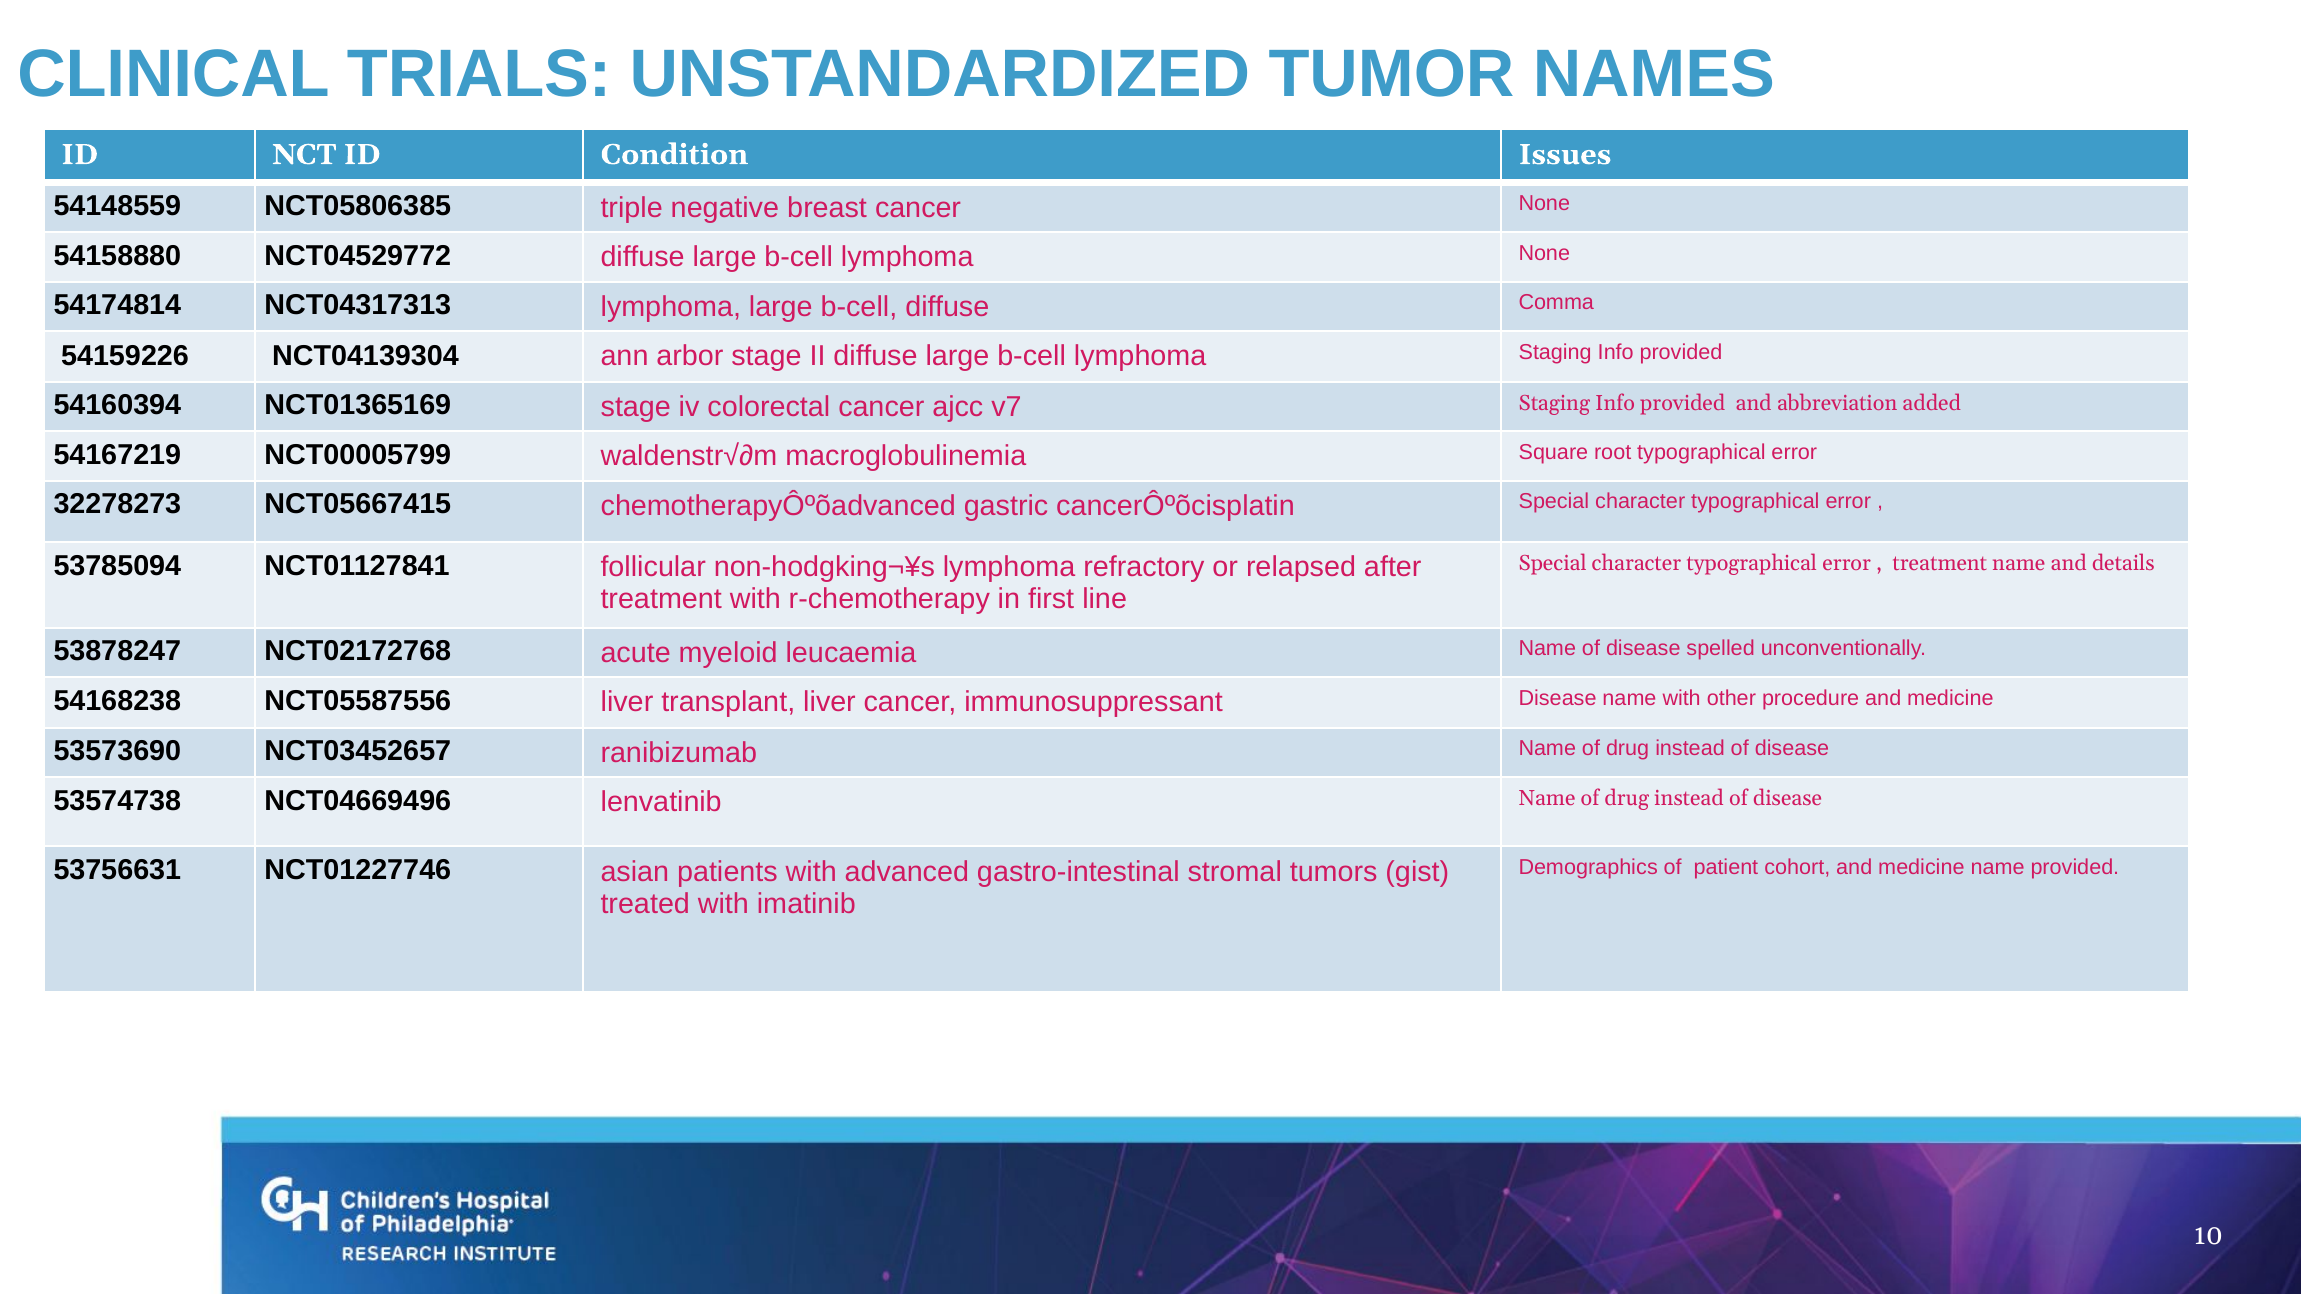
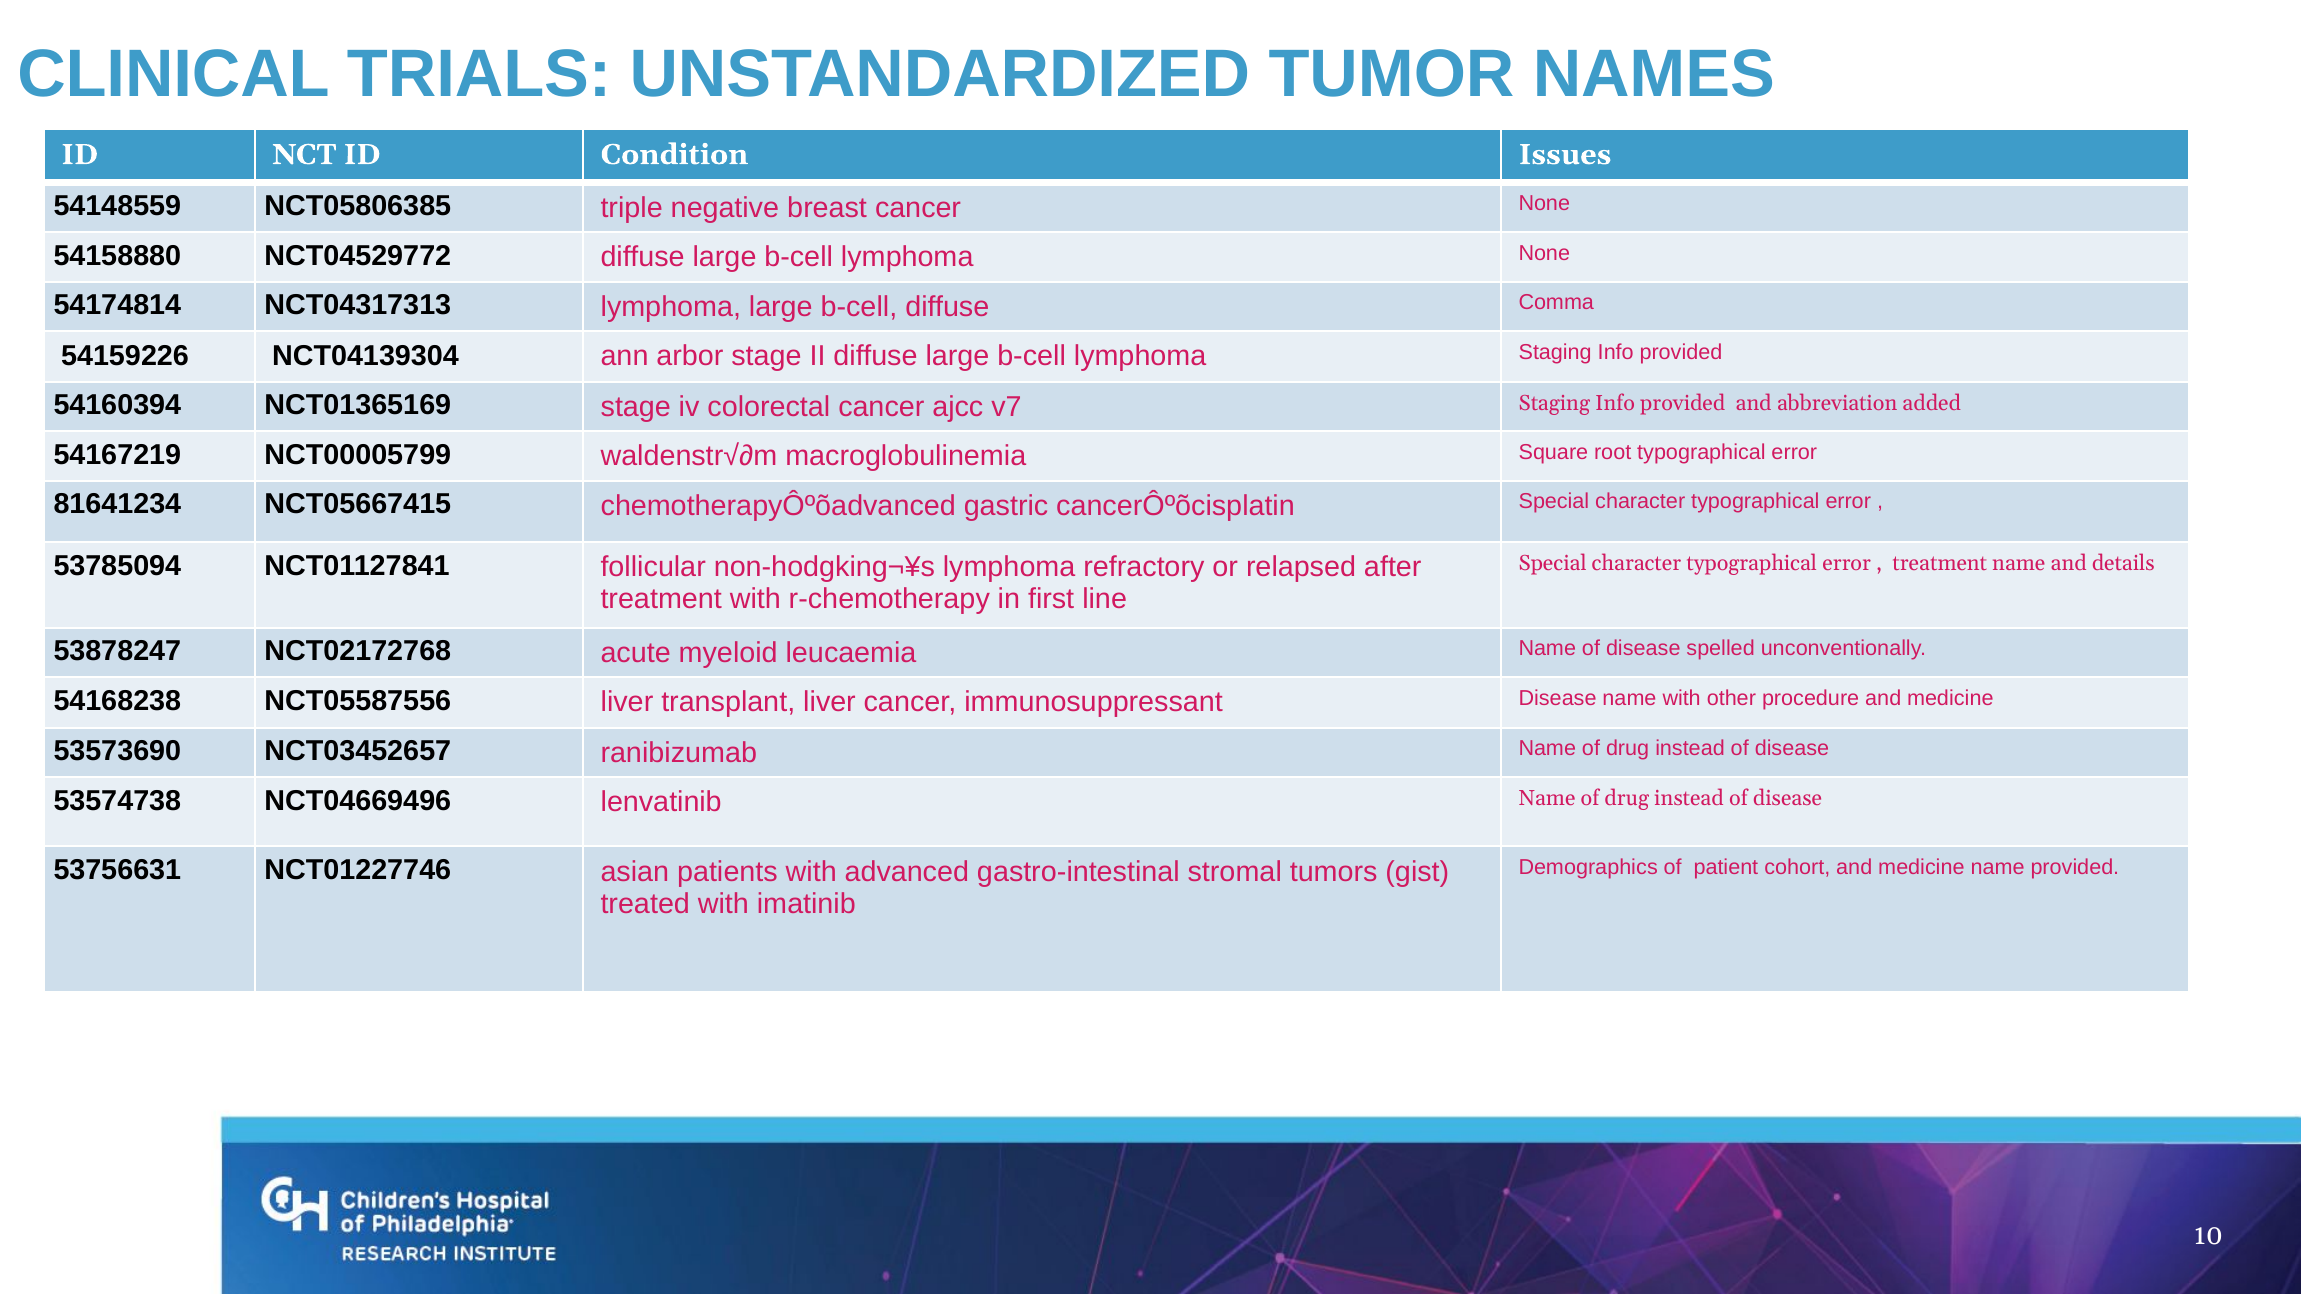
32278273: 32278273 -> 81641234 (117, 505)
